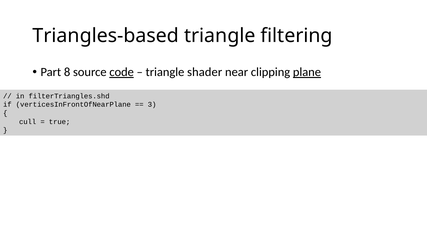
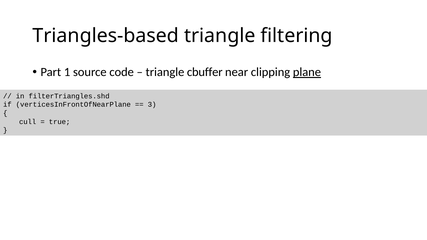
8: 8 -> 1 (67, 72)
code underline: present -> none (122, 72)
shader: shader -> cbuffer (205, 72)
